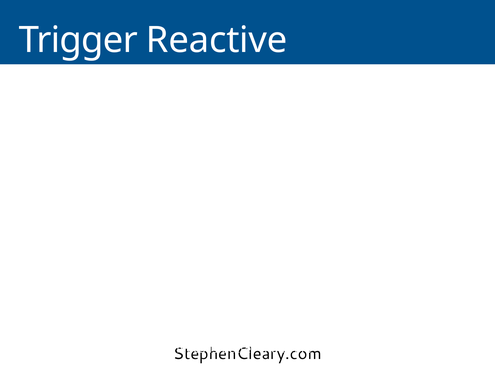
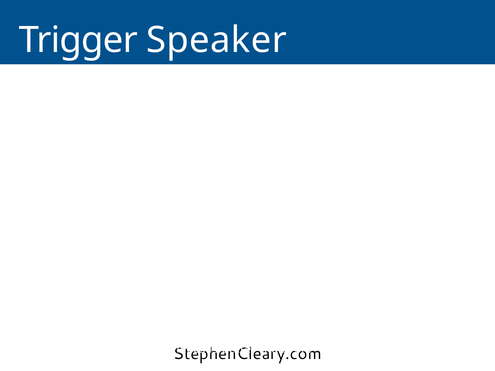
Trigger Reactive: Reactive -> Speaker (216, 40)
